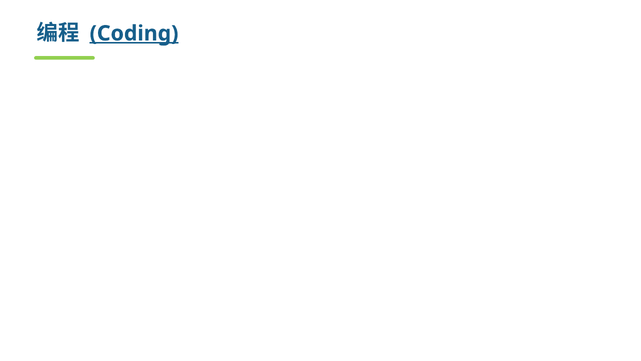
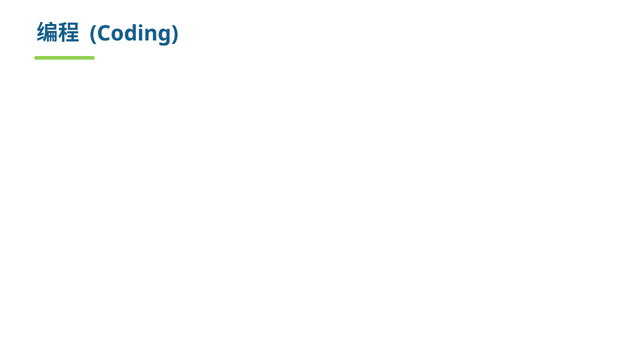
Coding underline: present -> none (134, 33)
